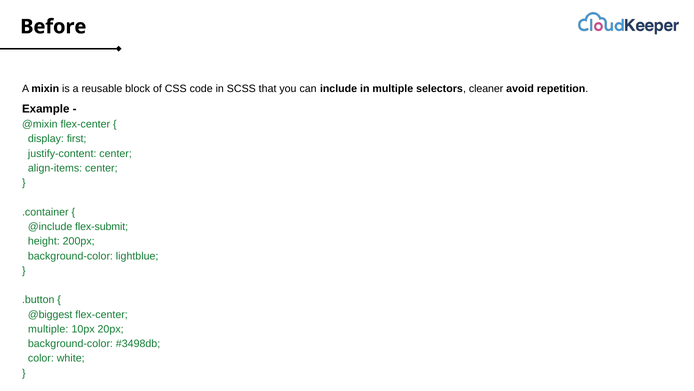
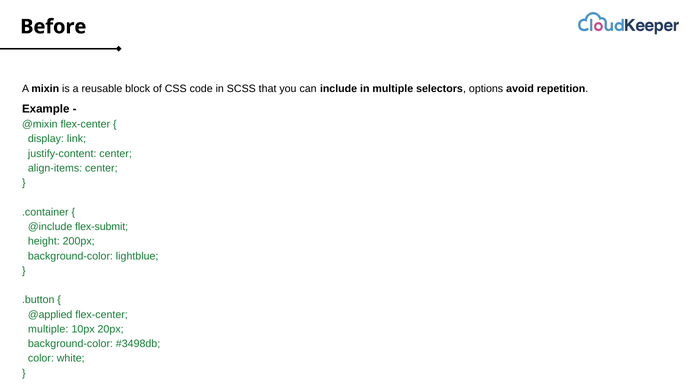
cleaner: cleaner -> options (486, 89)
first: first -> link (77, 139)
@biggest: @biggest -> @applied (50, 314)
